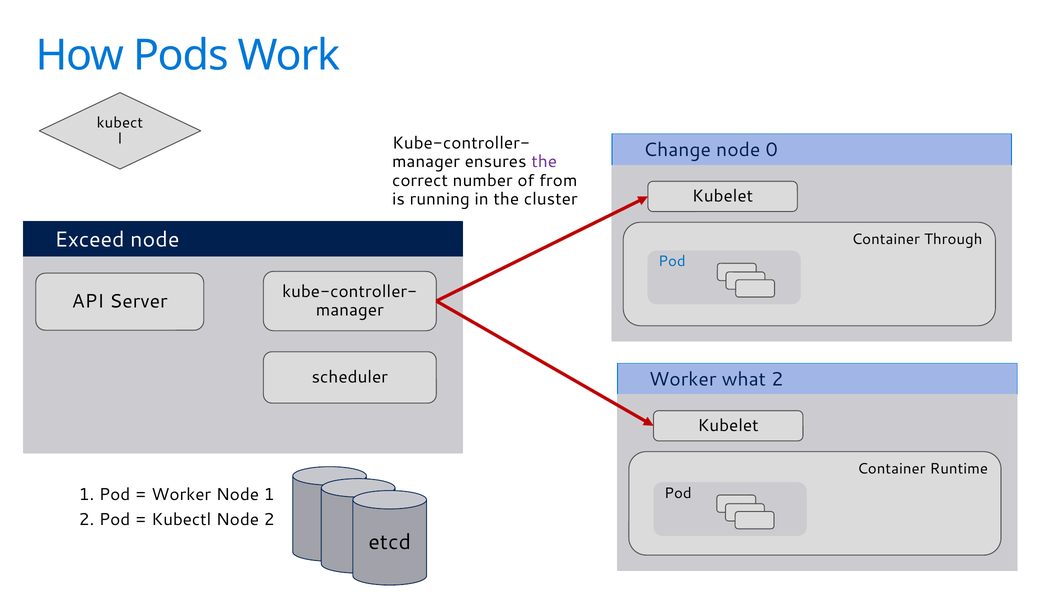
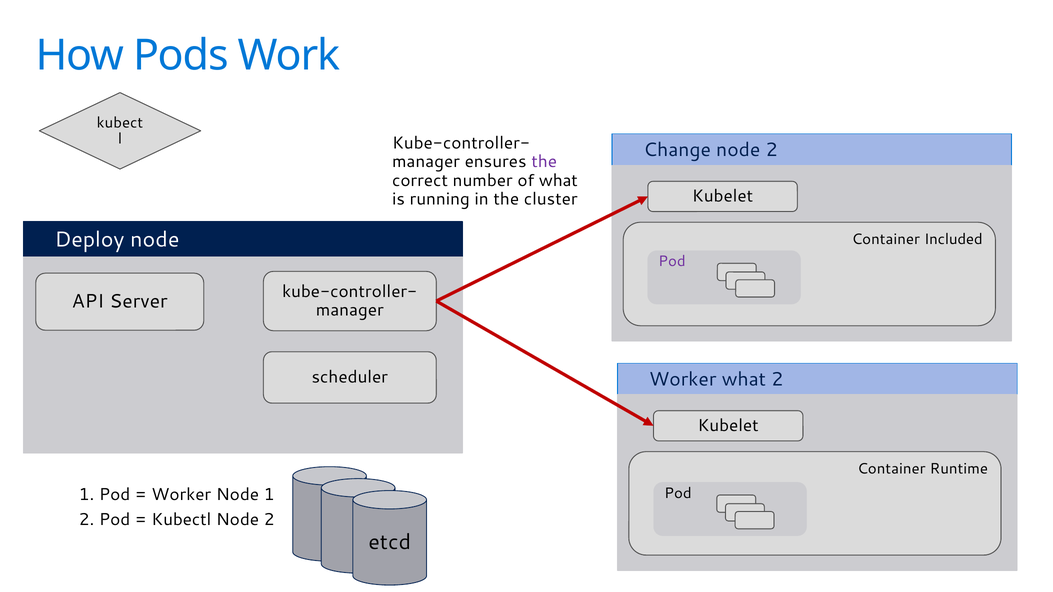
0: 0 -> 2 (772, 150)
of from: from -> what (558, 180)
Exceed: Exceed -> Deploy (90, 240)
Through: Through -> Included (953, 239)
Pod colour: blue -> purple (672, 262)
